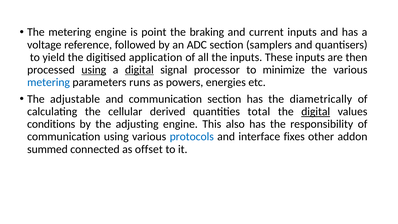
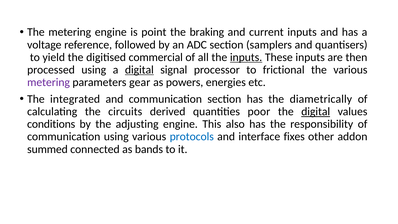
application: application -> commercial (156, 57)
inputs underline: none -> present (246, 57)
using underline: present -> none (94, 70)
minimize: minimize -> frictional (284, 70)
metering colour: blue -> purple (49, 82)
runs: runs -> gear (140, 82)
adjustable: adjustable -> integrated (75, 99)
cellular: cellular -> circuits (125, 112)
total: total -> poor (259, 112)
offset: offset -> bands (149, 149)
